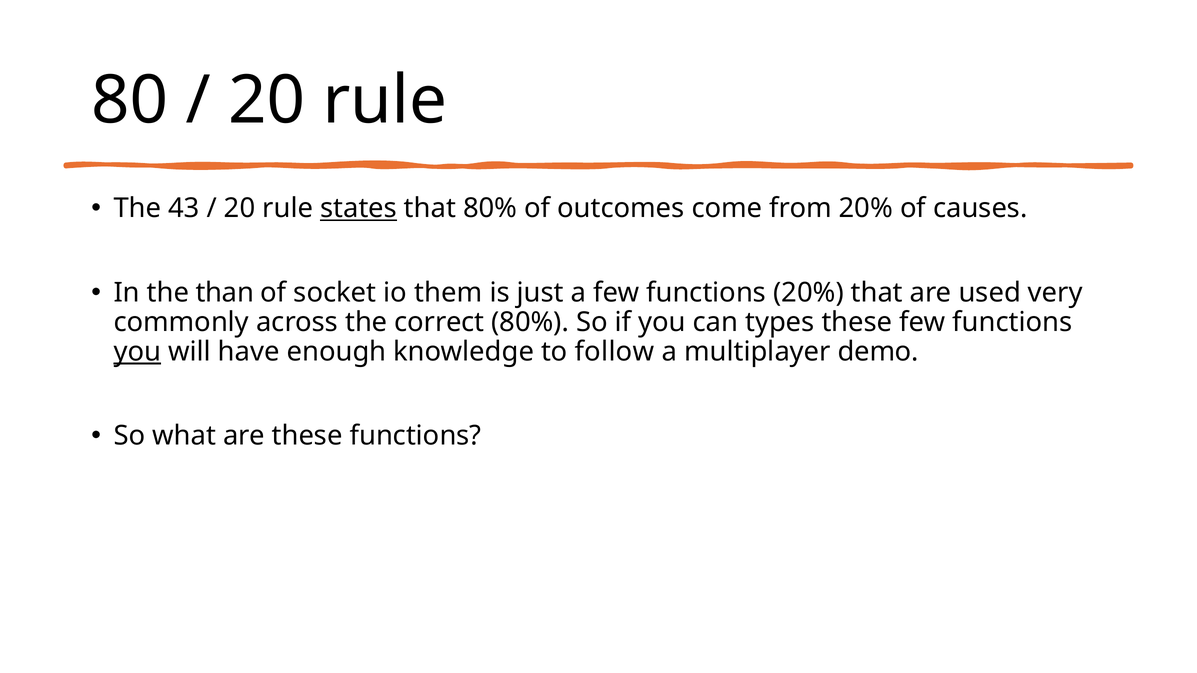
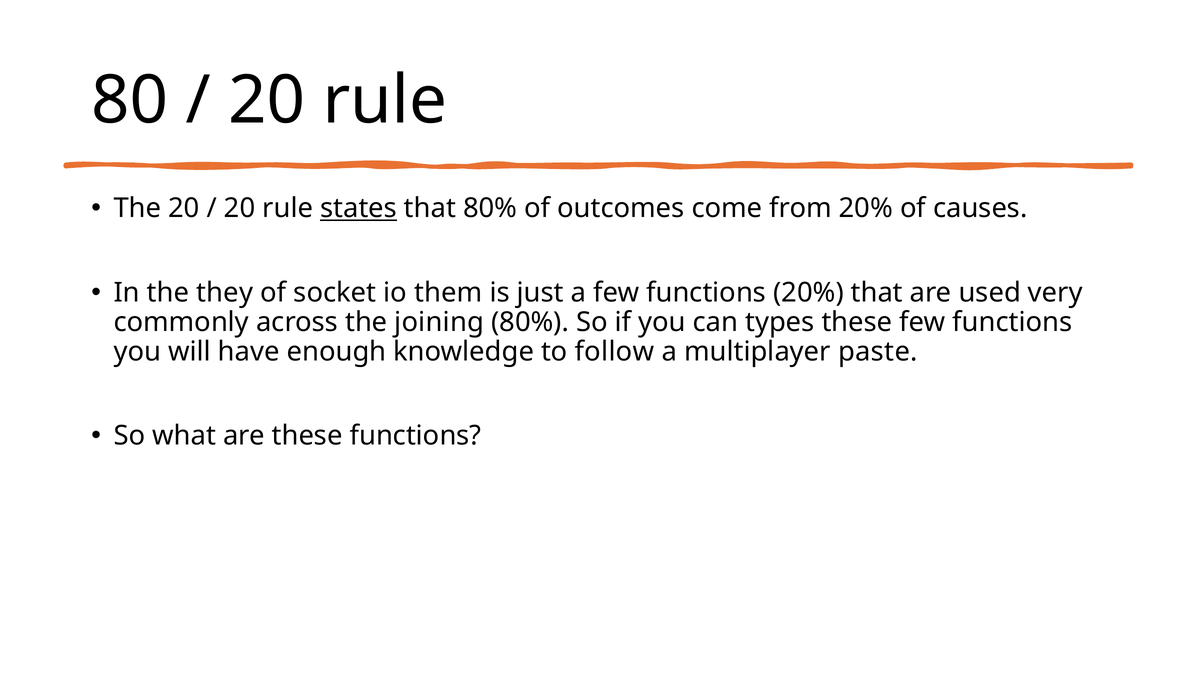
The 43: 43 -> 20 (184, 209)
than: than -> they (225, 293)
correct: correct -> joining (439, 322)
you underline: present -> none (137, 352)
demo: demo -> paste (878, 352)
